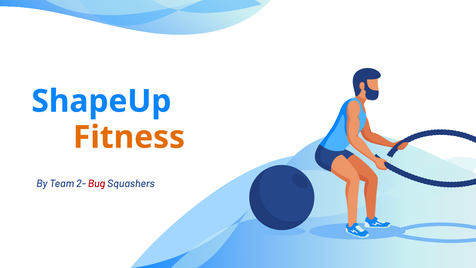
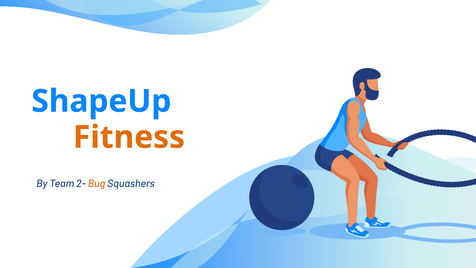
Bug colour: red -> orange (97, 184)
